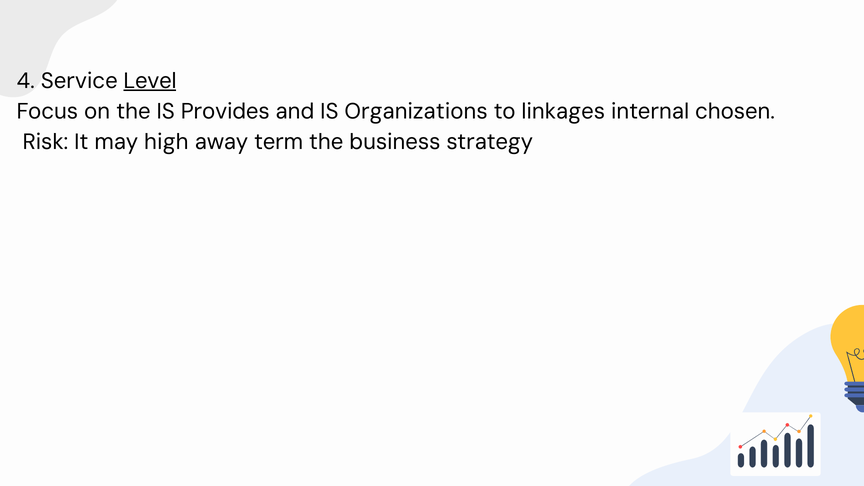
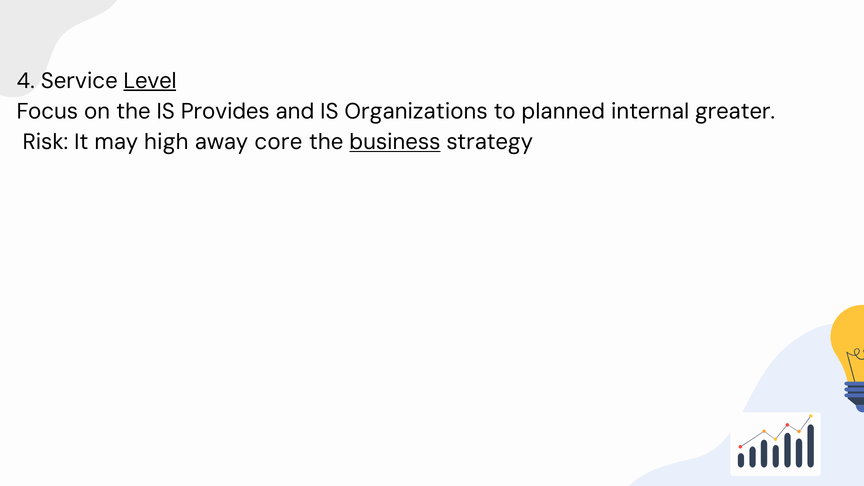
linkages: linkages -> planned (563, 111)
chosen: chosen -> greater (735, 111)
term: term -> core (278, 142)
business underline: none -> present (395, 142)
